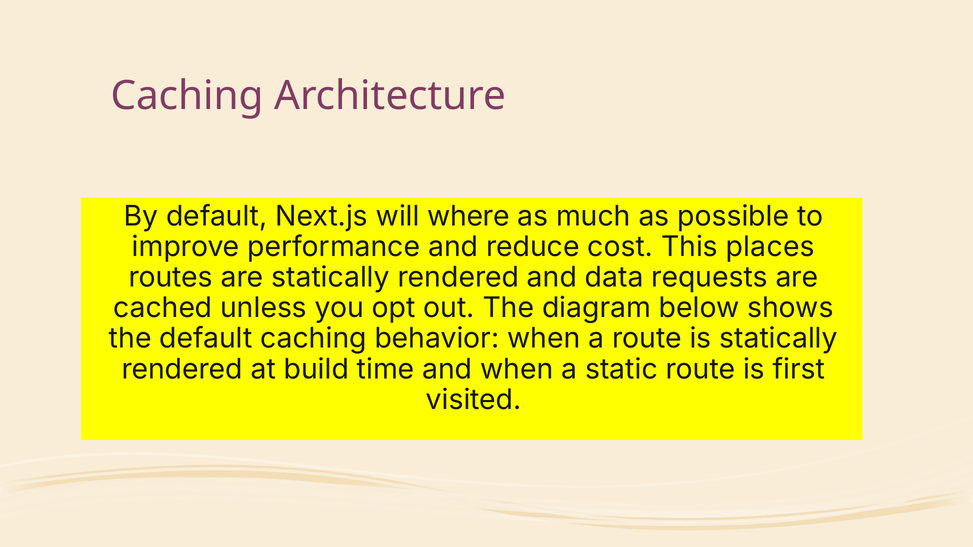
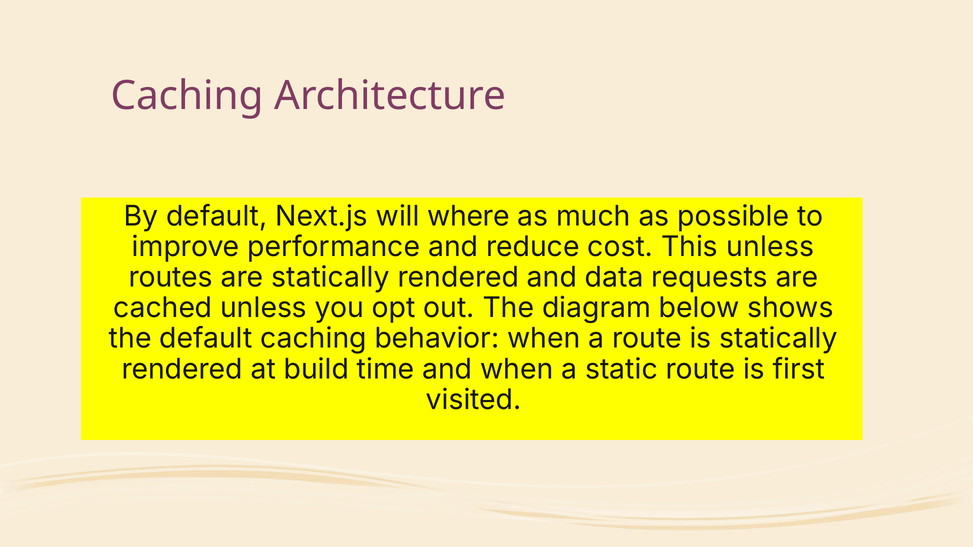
This places: places -> unless (770, 247)
